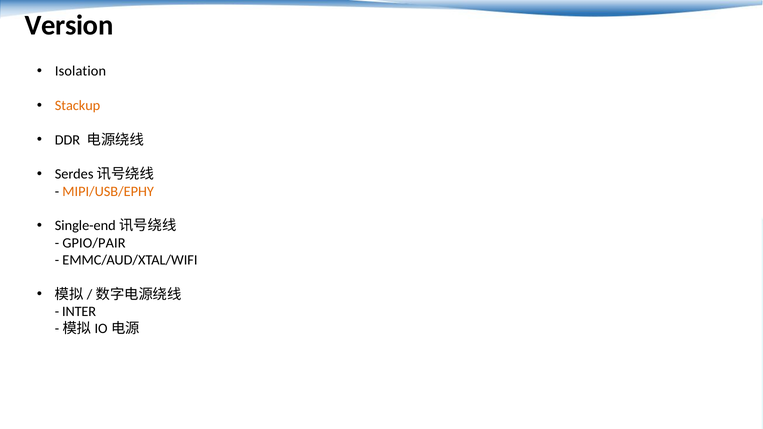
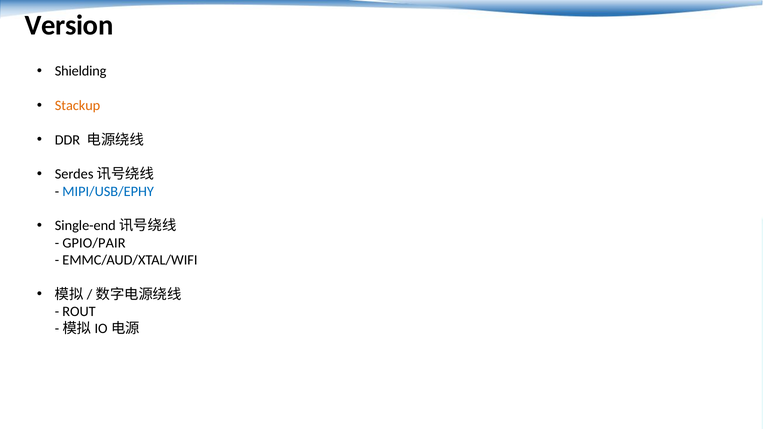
Isolation: Isolation -> Shielding (81, 71)
MIPI/USB/EPHY colour: orange -> blue (108, 191)
INTER: INTER -> ROUT (79, 312)
